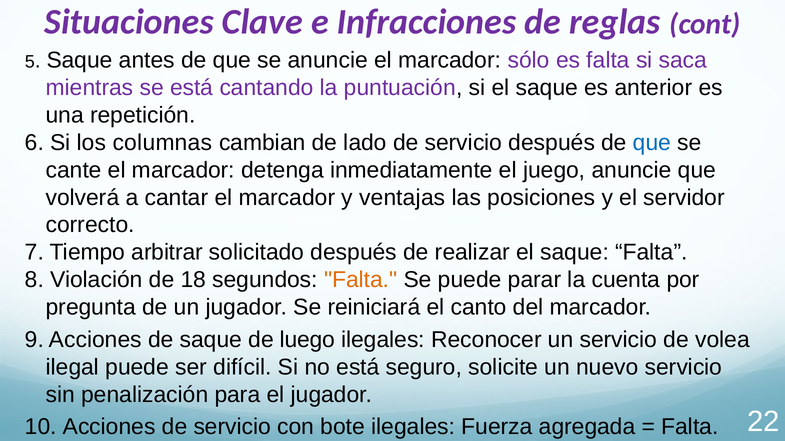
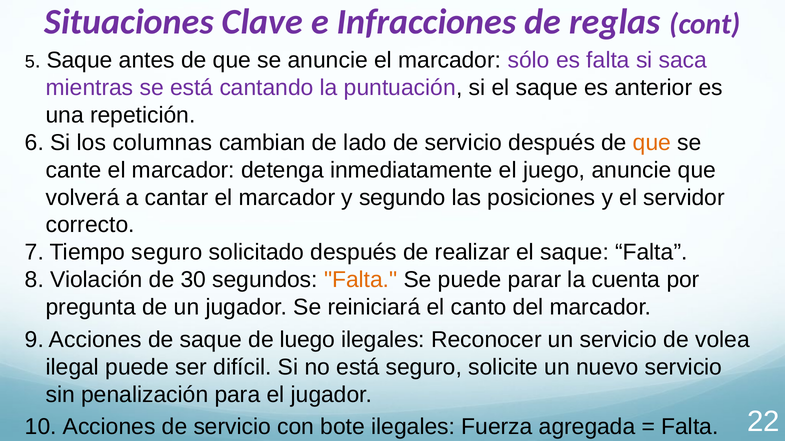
que colour: blue -> orange (652, 143)
ventajas: ventajas -> segundo (402, 198)
Tiempo arbitrar: arbitrar -> seguro (167, 253)
18: 18 -> 30 (193, 280)
